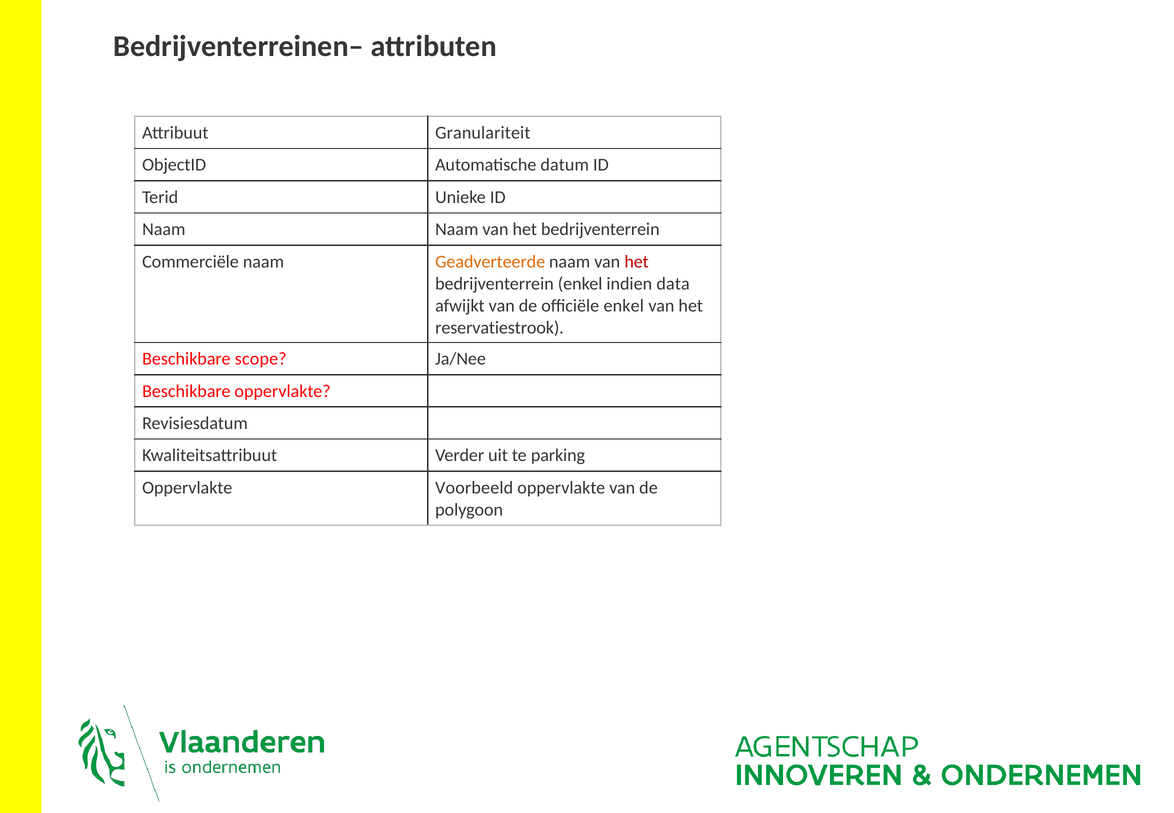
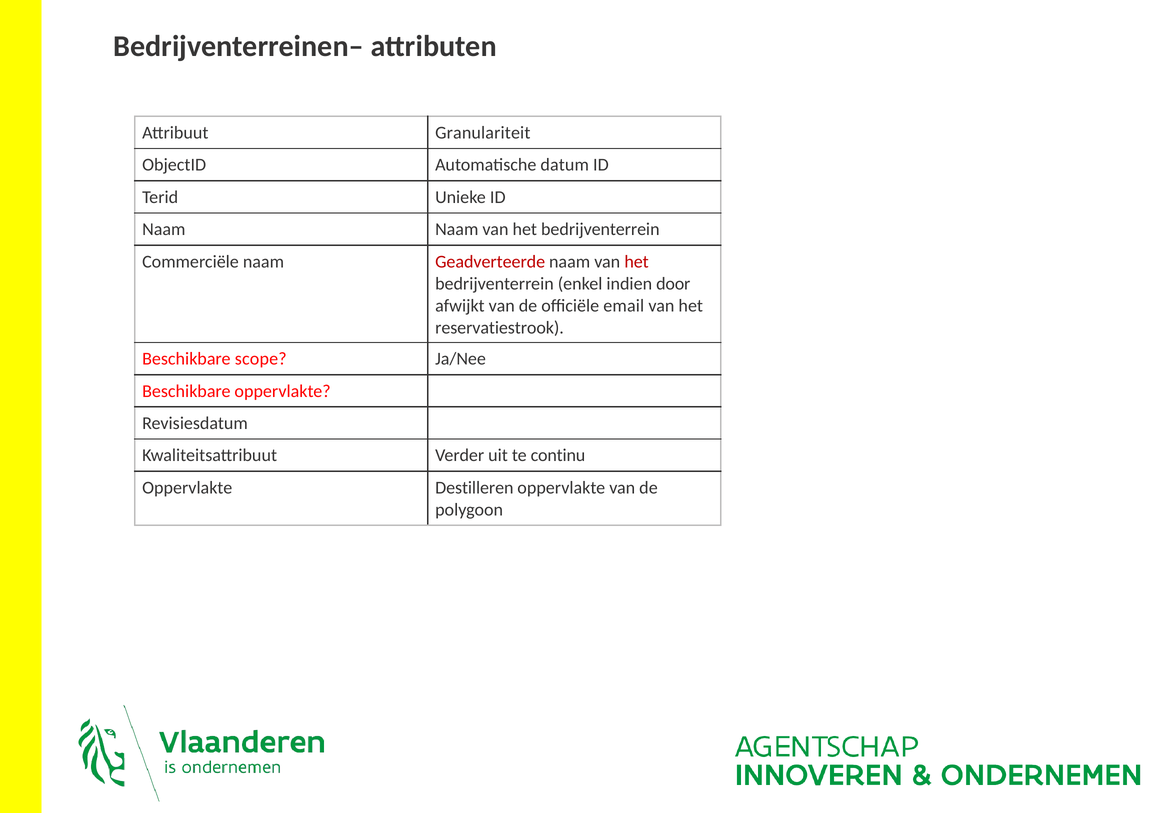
Geadverteerde colour: orange -> red (490, 262)
data: data -> door (673, 284)
officiële enkel: enkel -> email (624, 306)
parking: parking -> continu (558, 455)
Voorbeeld: Voorbeeld -> Destilleren (474, 488)
